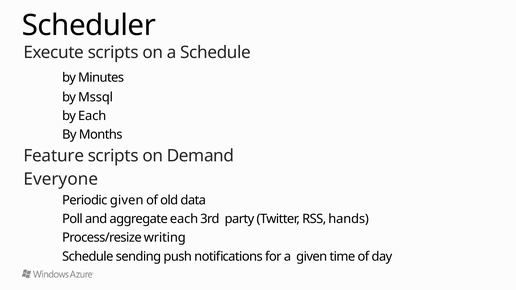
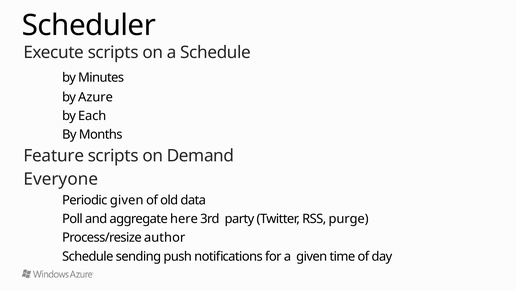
Mssql: Mssql -> Azure (96, 97)
aggregate each: each -> here (184, 219)
hands: hands -> purge (349, 219)
writing: writing -> author (165, 238)
